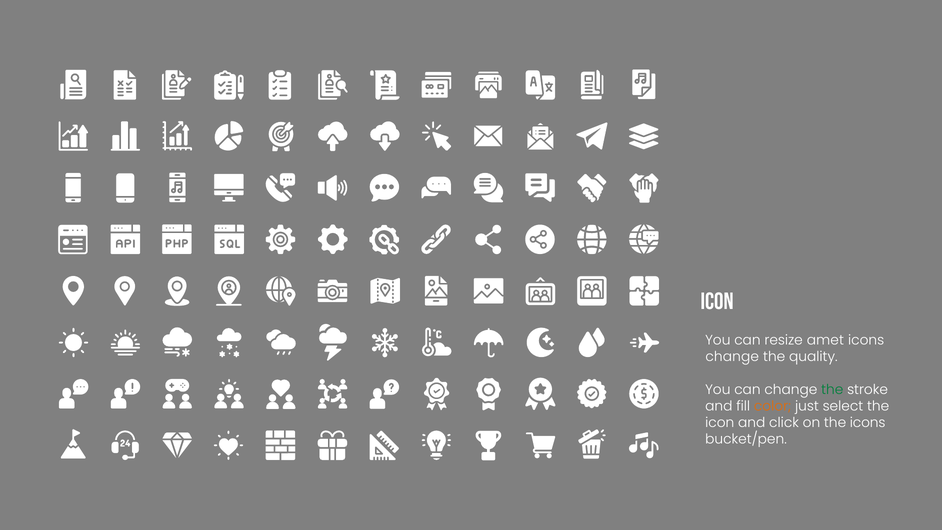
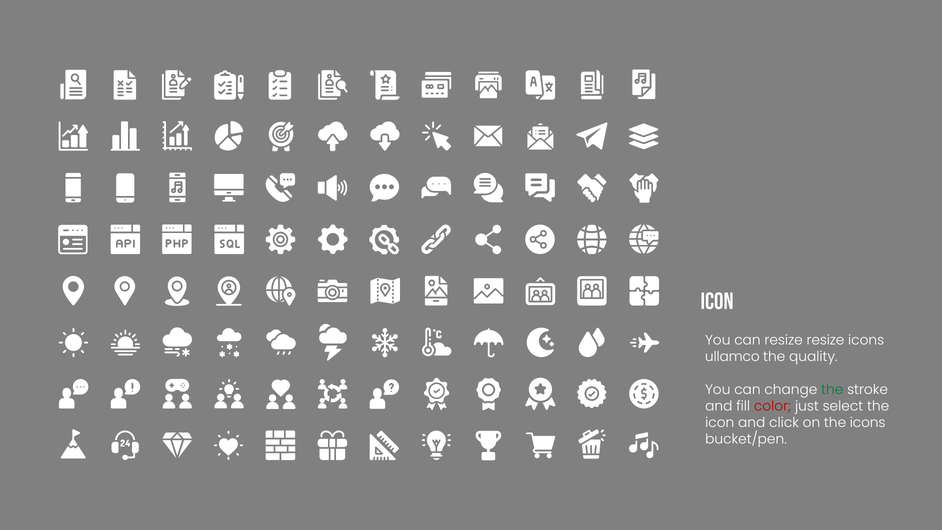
resize amet: amet -> resize (825, 340)
change: change -> ullamco (732, 357)
color colour: orange -> red (773, 406)
